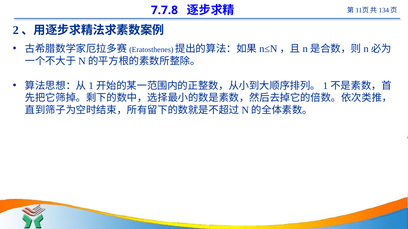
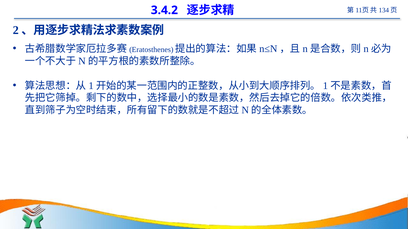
7.7.8: 7.7.8 -> 3.4.2 (164, 10)
